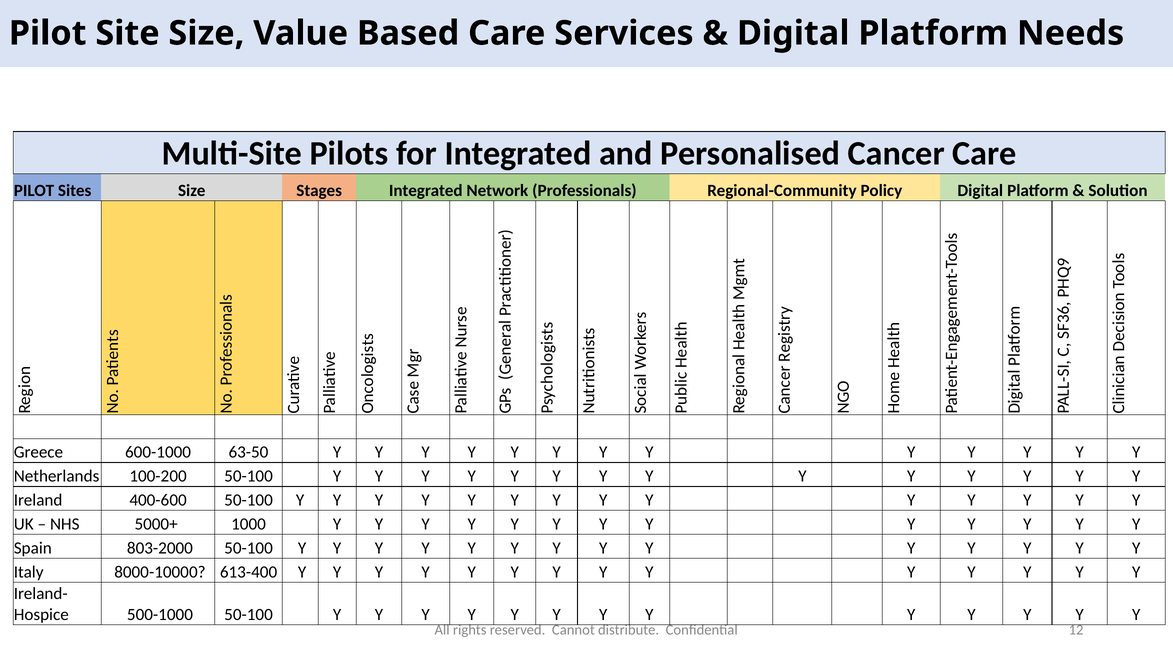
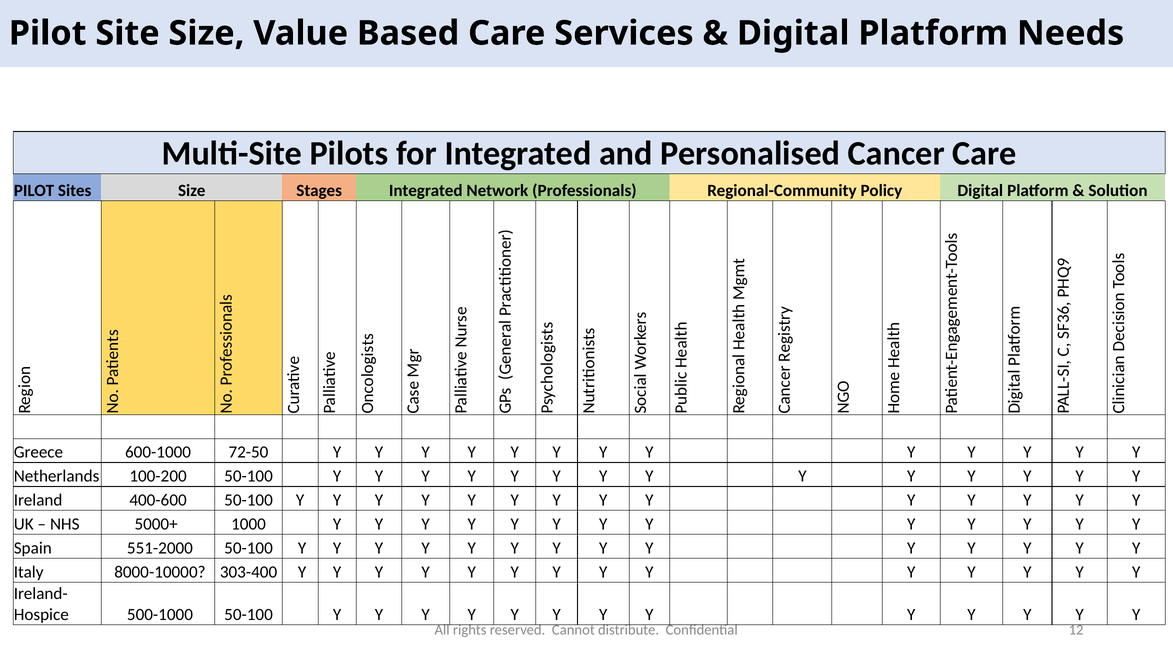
63-50: 63-50 -> 72-50 (248, 452)
803-2000: 803-2000 -> 551-2000 (160, 548)
613-400: 613-400 -> 303-400 (249, 572)
